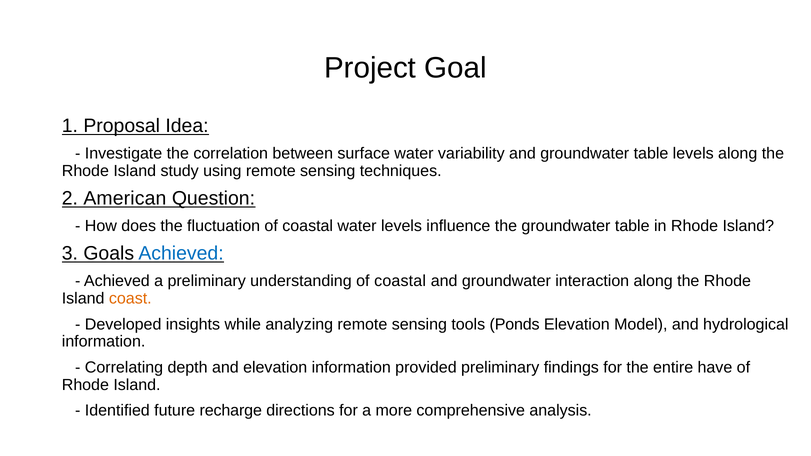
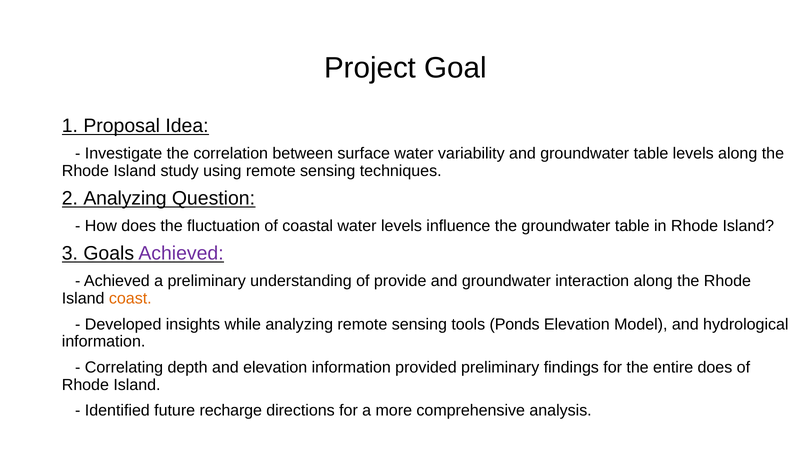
2 American: American -> Analyzing (125, 198)
Achieved colour: blue -> purple (181, 254)
understanding of coastal: coastal -> provide (400, 281)
entire have: have -> does (715, 368)
